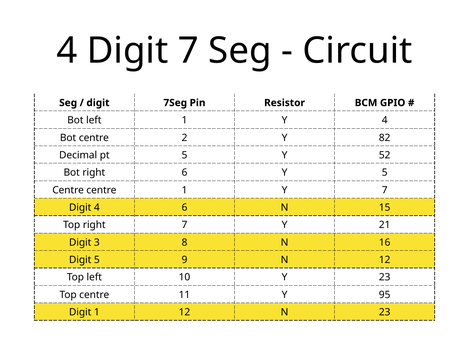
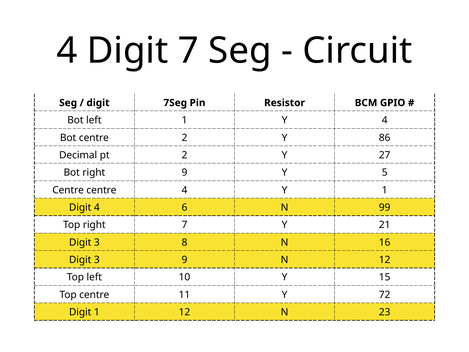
82: 82 -> 86 (385, 138)
pt 5: 5 -> 2 (184, 155)
52: 52 -> 27 (385, 155)
right 6: 6 -> 9 (184, 172)
centre 1: 1 -> 4 (184, 190)
Y 7: 7 -> 1 (385, 190)
15: 15 -> 99 (385, 207)
5: 5 -> 3 (97, 260)
Y 23: 23 -> 15 (385, 277)
95: 95 -> 72 (385, 295)
